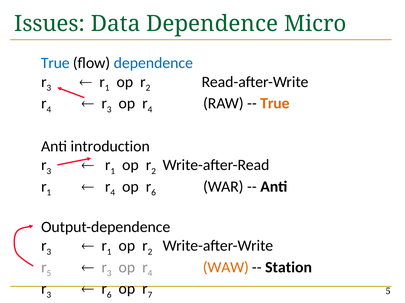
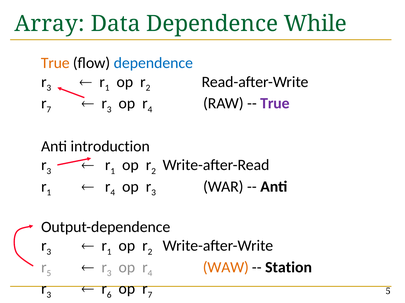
Issues: Issues -> Array (49, 24)
Micro: Micro -> While (315, 24)
True colour: blue -> orange (55, 63)
4: 4 -> 7 (49, 110)
True colour: orange -> purple (275, 104)
6: 6 -> 3 (154, 193)
